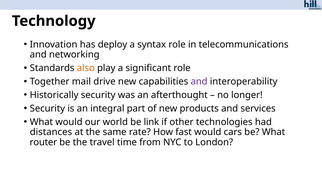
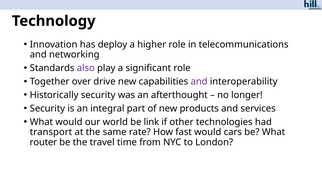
syntax: syntax -> higher (152, 44)
also colour: orange -> purple (86, 68)
mail: mail -> over (81, 82)
distances: distances -> transport (51, 132)
